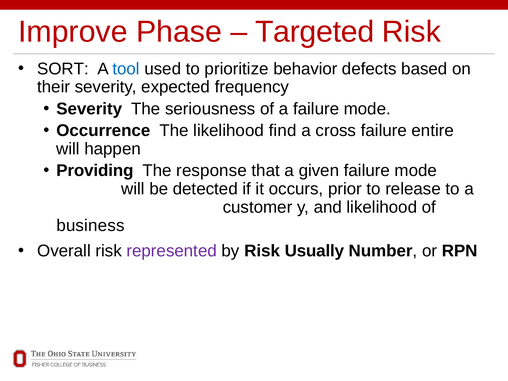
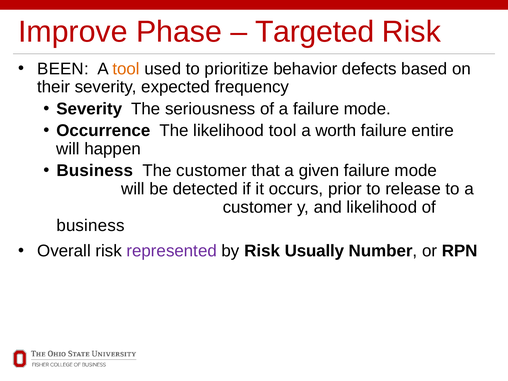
SORT: SORT -> BEEN (63, 69)
tool colour: blue -> orange (126, 69)
likelihood find: find -> tool (283, 131)
cross: cross -> worth (336, 131)
Providing: Providing -> Business (95, 171)
The response: response -> customer (212, 171)
